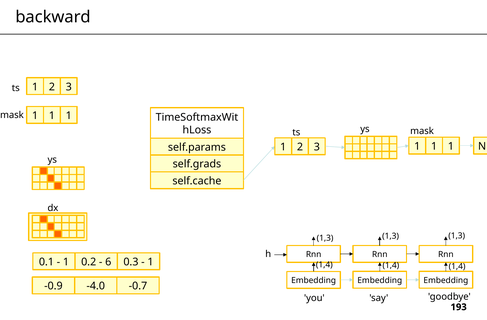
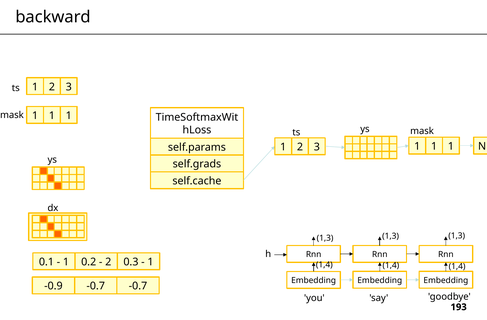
6: 6 -> 2 (108, 262)
-0.9 -4.0: -4.0 -> -0.7 (96, 286)
